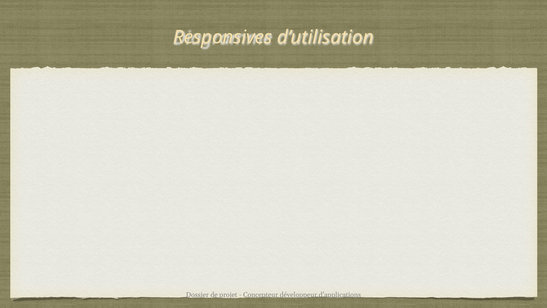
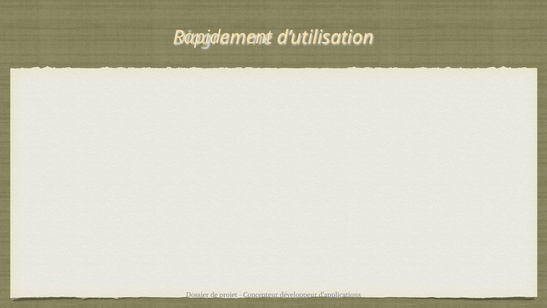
Responsives: Responsives -> Rapidement (223, 37)
